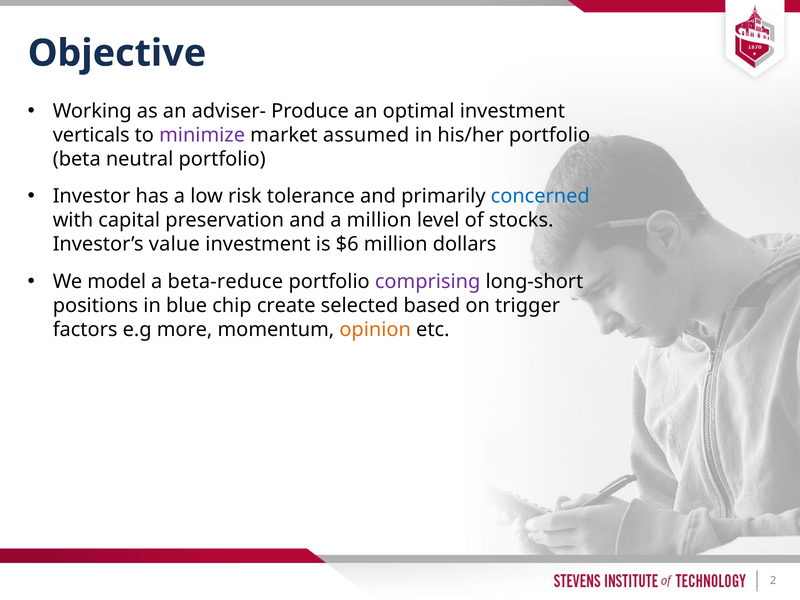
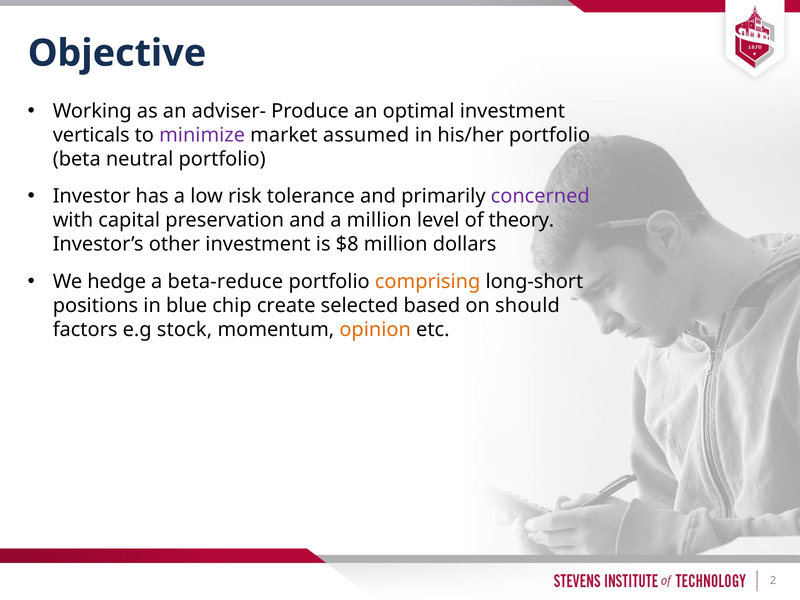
concerned colour: blue -> purple (540, 196)
stocks: stocks -> theory (521, 220)
value: value -> other (174, 244)
$6: $6 -> $8 (347, 244)
model: model -> hedge (117, 282)
comprising colour: purple -> orange (428, 282)
trigger: trigger -> should (527, 306)
more: more -> stock (184, 330)
